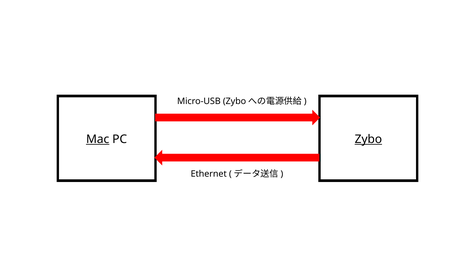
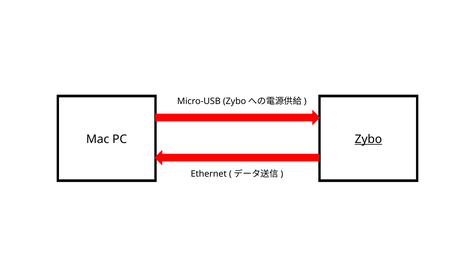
Mac underline: present -> none (98, 139)
